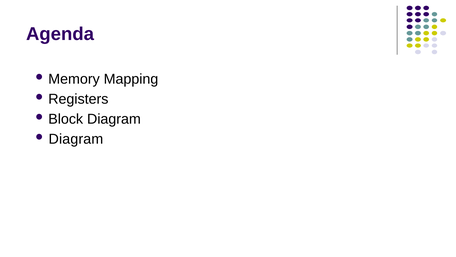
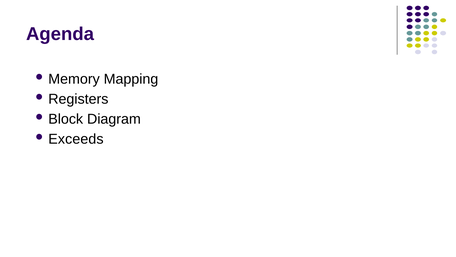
Diagram: Diagram -> Exceeds (76, 139)
